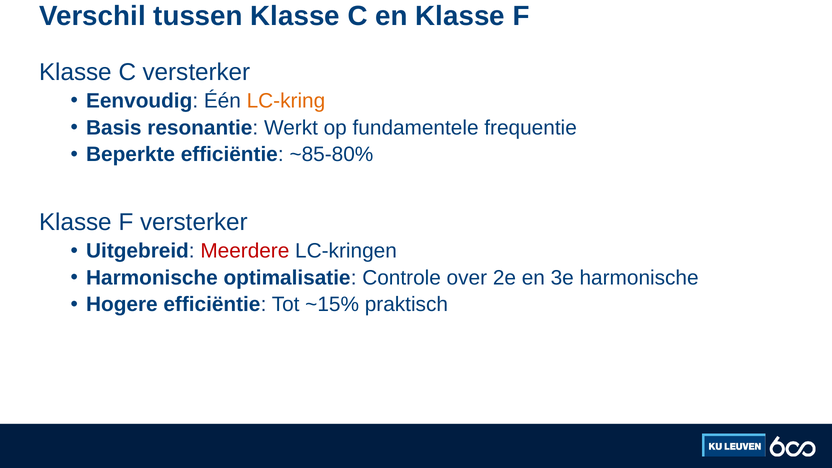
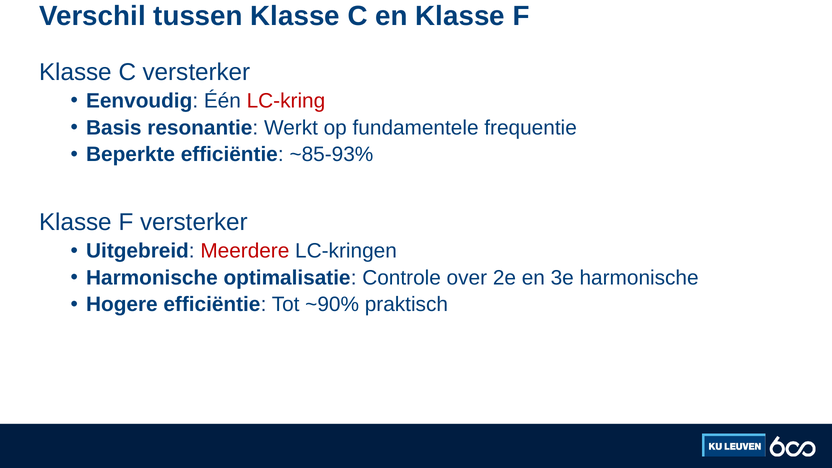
LC-kring colour: orange -> red (286, 101)
~85-80%: ~85-80% -> ~85-93% (331, 154)
~15%: ~15% -> ~90% (332, 305)
